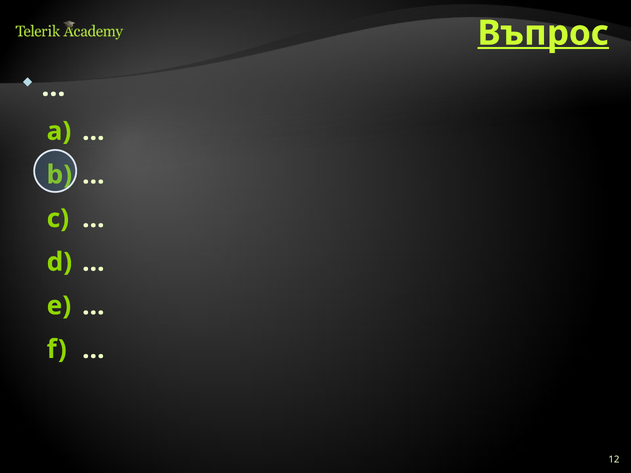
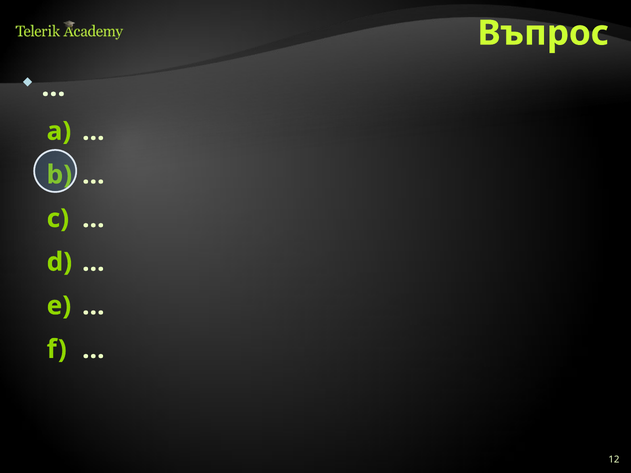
Въпрос underline: present -> none (543, 33)
